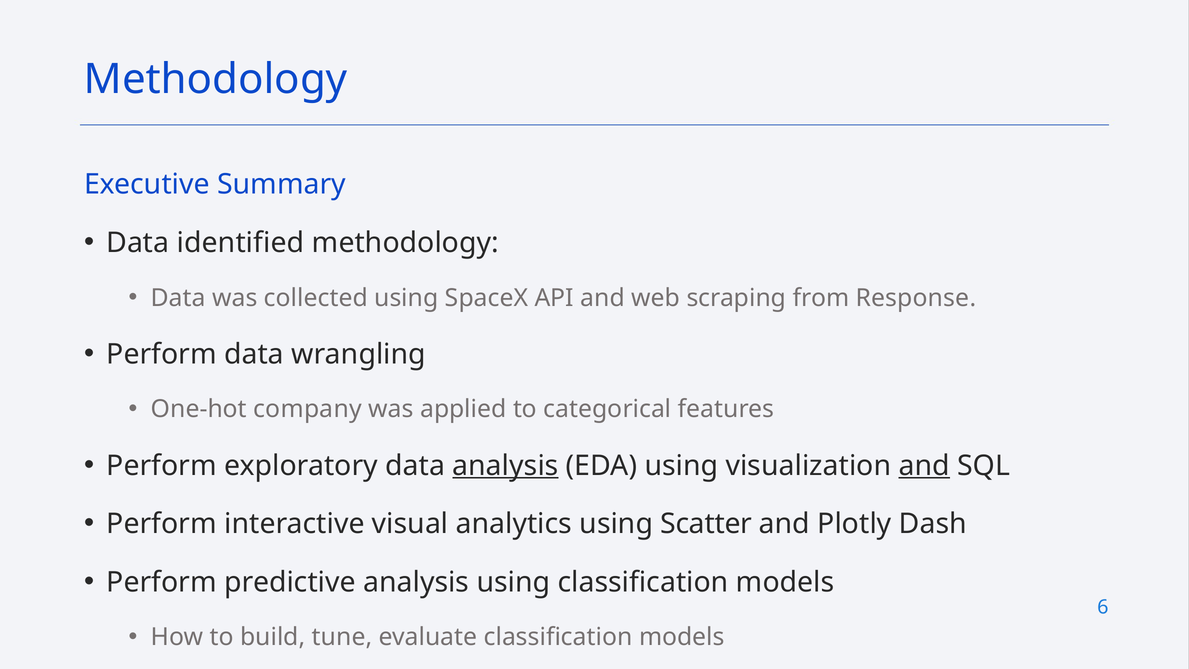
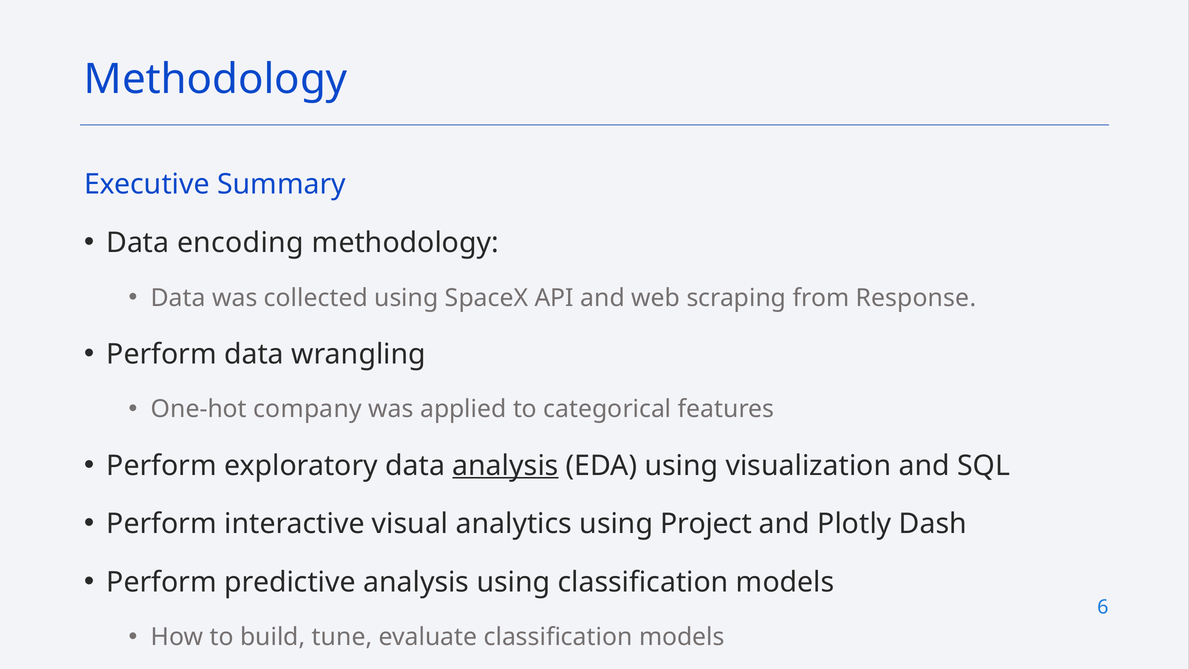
identified: identified -> encoding (240, 243)
and underline: present -> none (924, 465)
Scatter: Scatter -> Project (706, 524)
